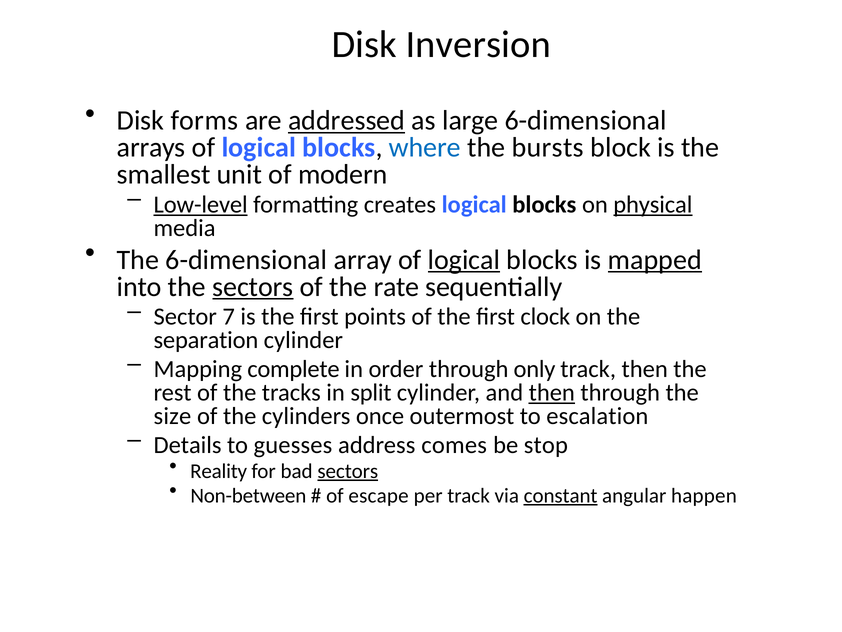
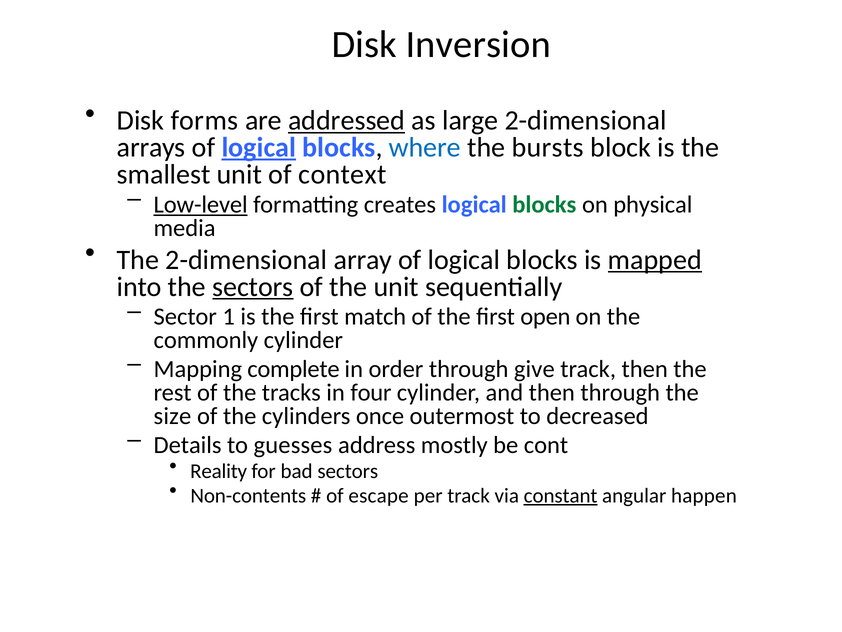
large 6-dimensional: 6-dimensional -> 2-dimensional (586, 120)
logical underline: none -> present (259, 147)
modern: modern -> context (342, 174)
blocks colour: black -> green (544, 204)
physical underline: present -> none (653, 204)
The 6-dimensional: 6-dimensional -> 2-dimensional (246, 260)
logical underline: present -> none (464, 260)
the rate: rate -> unit (396, 287)
7: 7 -> 1 (229, 317)
points: points -> match (375, 317)
clock: clock -> open (545, 317)
separation: separation -> commonly (206, 340)
only: only -> give (534, 369)
split: split -> four (371, 392)
then underline: present -> none (552, 392)
escalation: escalation -> decreased (597, 416)
comes: comes -> mostly (454, 445)
stop: stop -> cont (546, 445)
sectors underline: present -> none (348, 471)
Non-between: Non-between -> Non-contents (248, 495)
